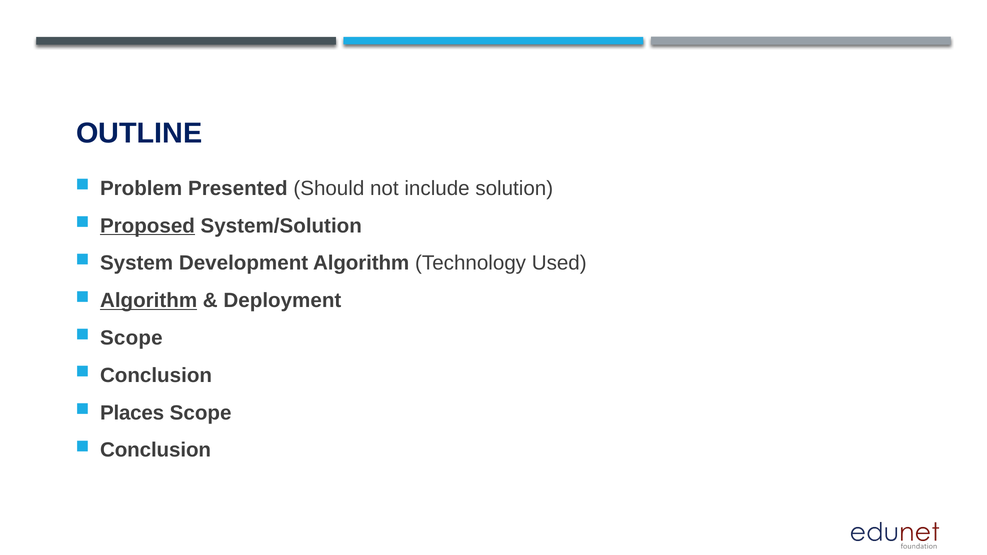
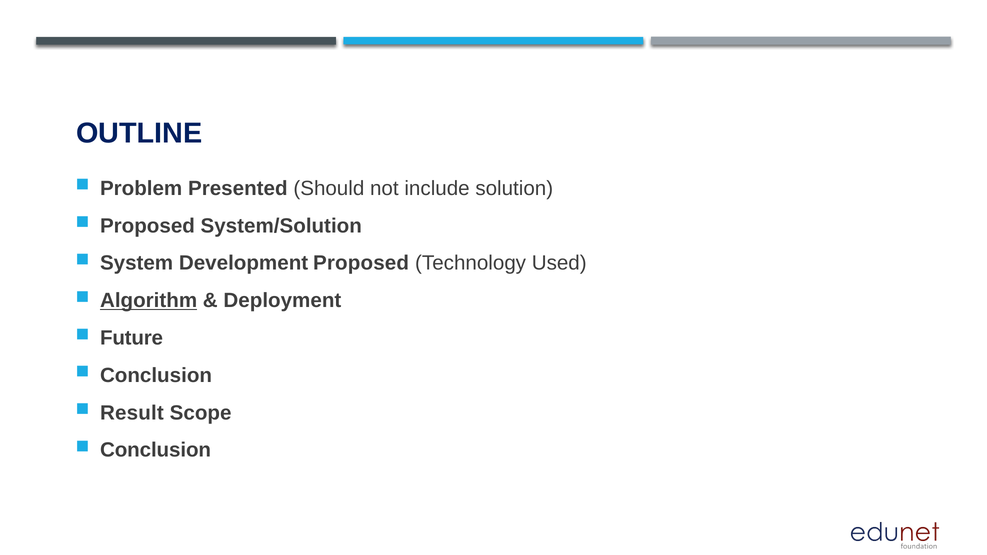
Proposed underline: present -> none (147, 226)
Development Algorithm: Algorithm -> Proposed (361, 263)
Scope: Scope -> Future (132, 338)
Places: Places -> Result (132, 413)
